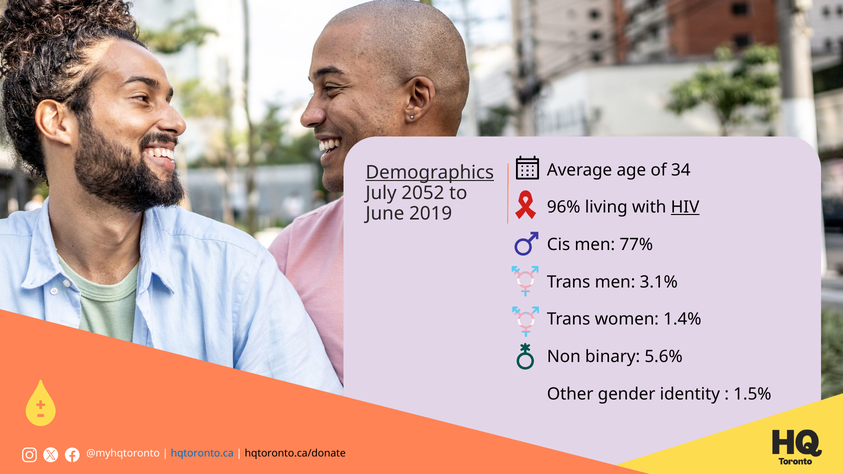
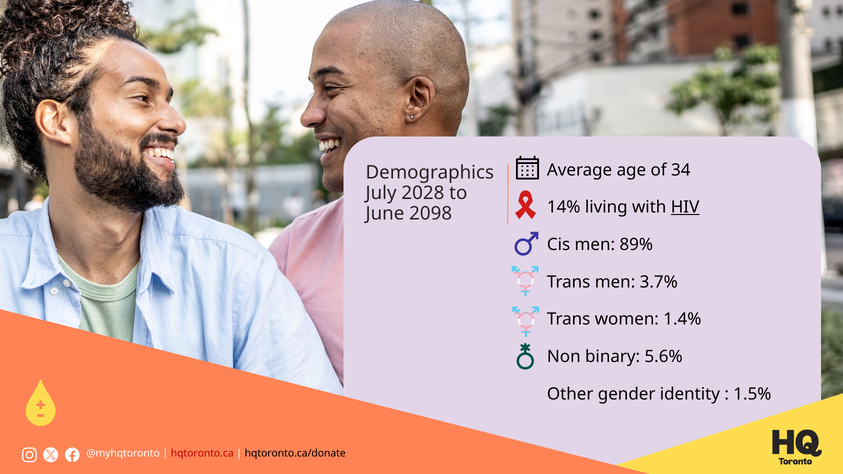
Demographics underline: present -> none (430, 172)
2052: 2052 -> 2028 (423, 193)
96%: 96% -> 14% (564, 207)
2019: 2019 -> 2098 (431, 214)
77%: 77% -> 89% (636, 245)
3.1%: 3.1% -> 3.7% (659, 282)
hqtoronto.ca colour: blue -> red (202, 454)
